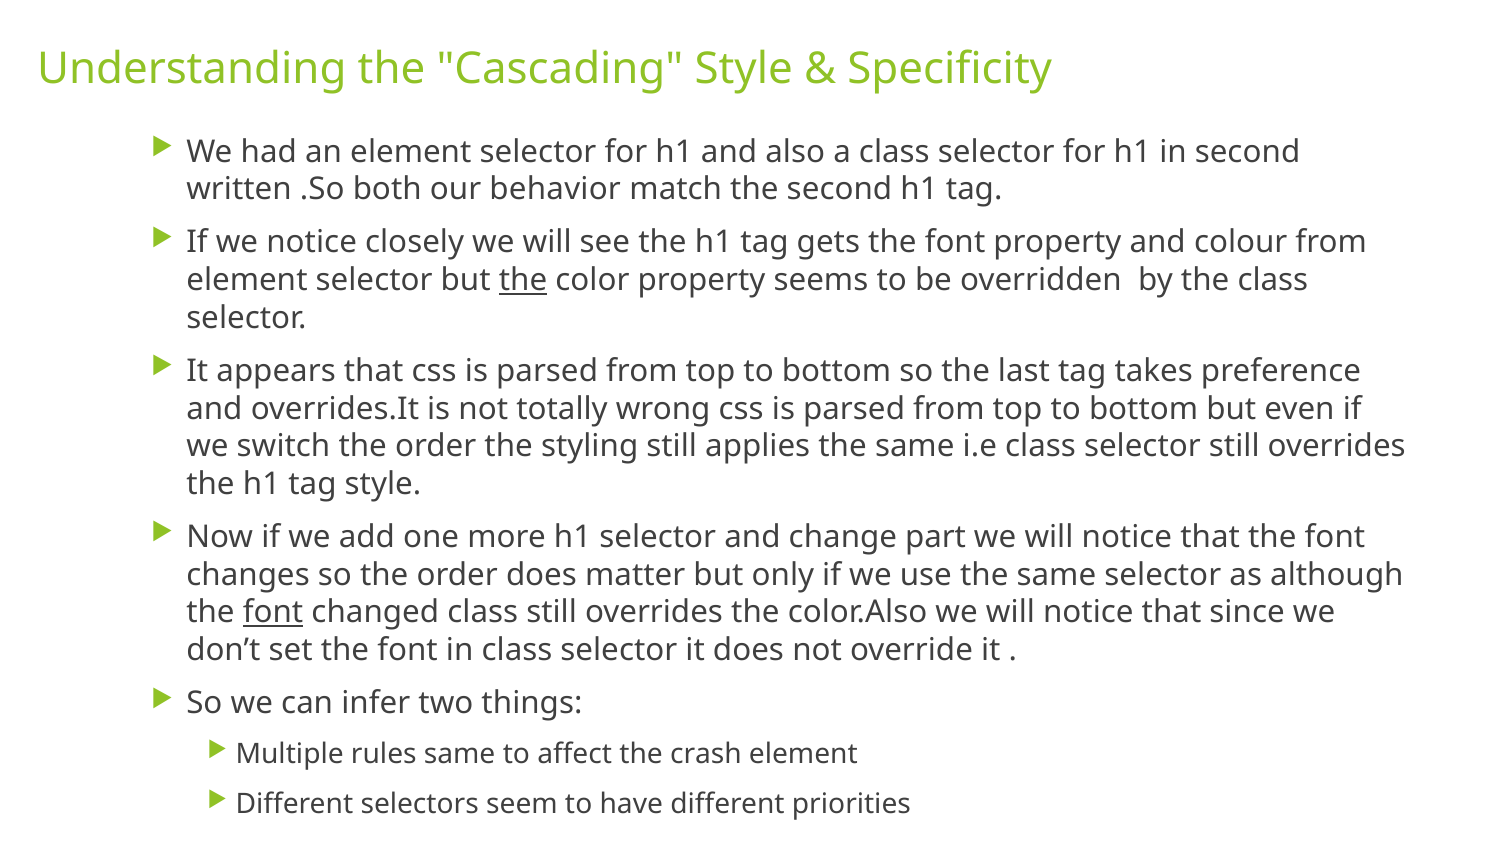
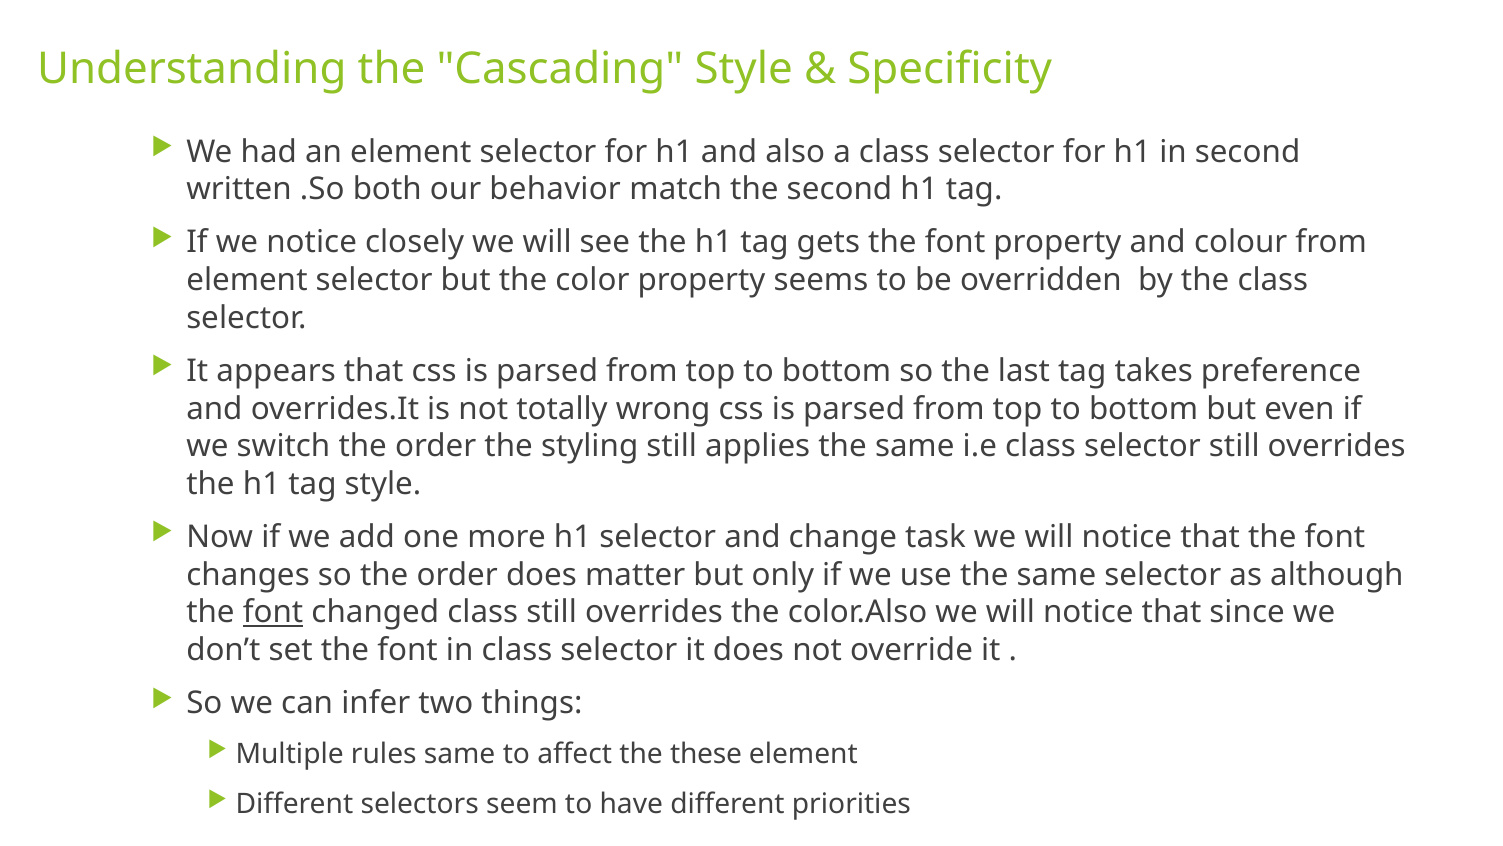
the underline: present -> none (523, 280)
part: part -> task (936, 537)
crash: crash -> these (706, 754)
